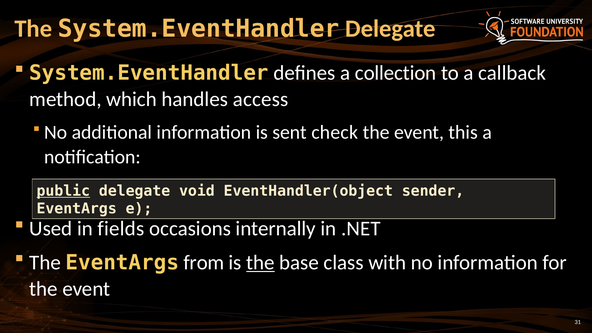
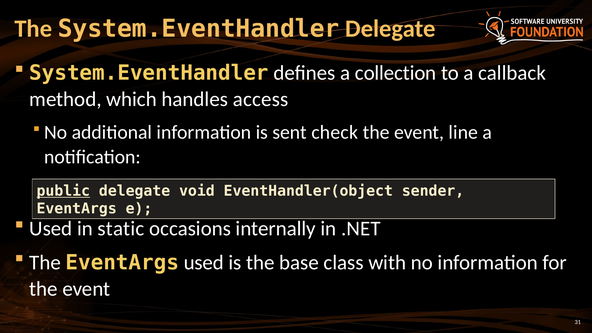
this: this -> line (463, 132)
fields: fields -> static (121, 229)
EventArgs from: from -> used (204, 263)
the underline: present -> none (260, 263)
